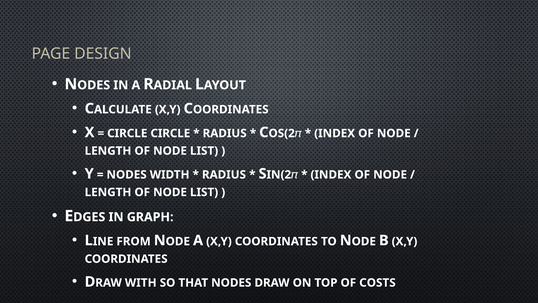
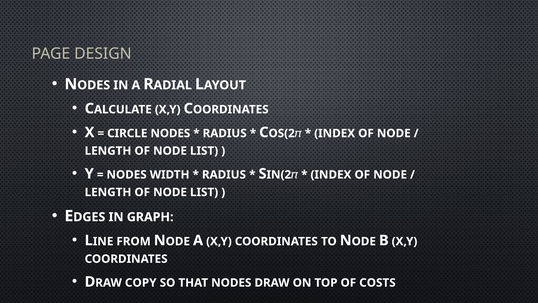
CIRCLE CIRCLE: CIRCLE -> NODES (170, 133)
WITH: WITH -> COPY (141, 282)
